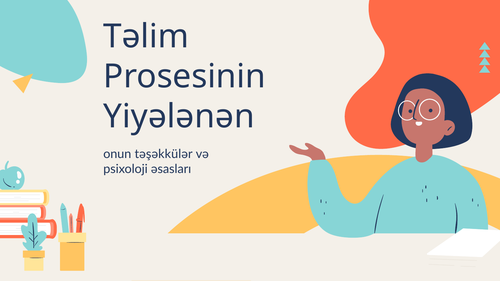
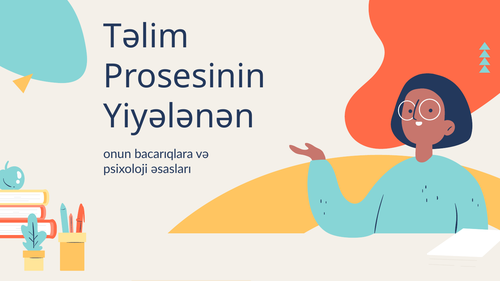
təşəkkülər: təşəkkülər -> bacarıqlara (164, 154)
